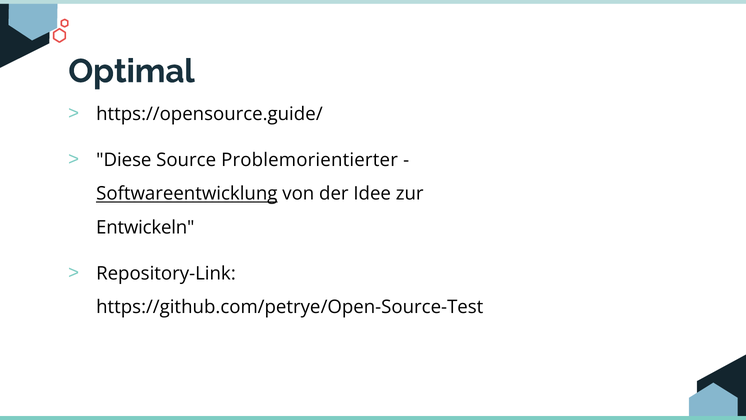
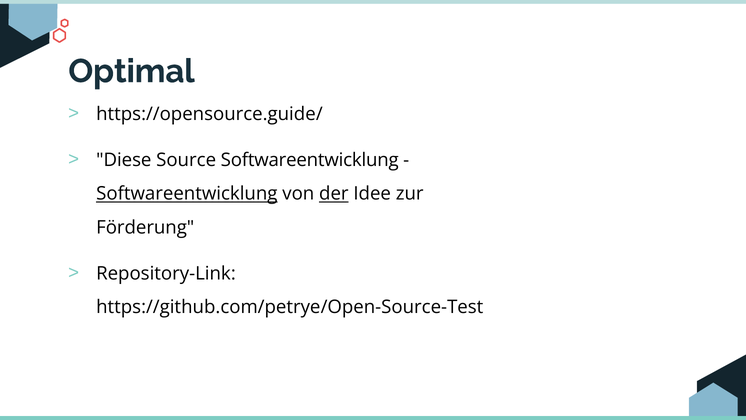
Source Problemorientierter: Problemorientierter -> Softwareentwicklung (310, 160)
der underline: none -> present (334, 194)
Entwickeln: Entwickeln -> Förderung (145, 227)
